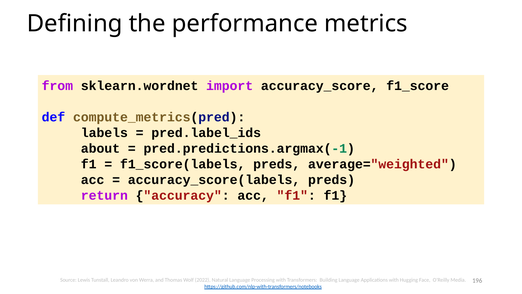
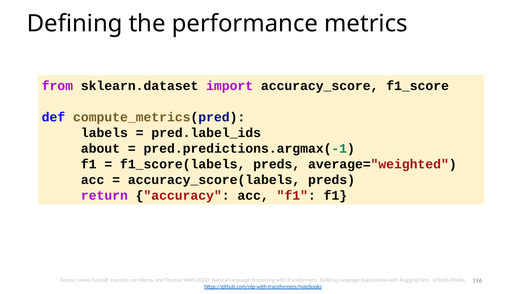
sklearn.wordnet: sklearn.wordnet -> sklearn.dataset (140, 86)
